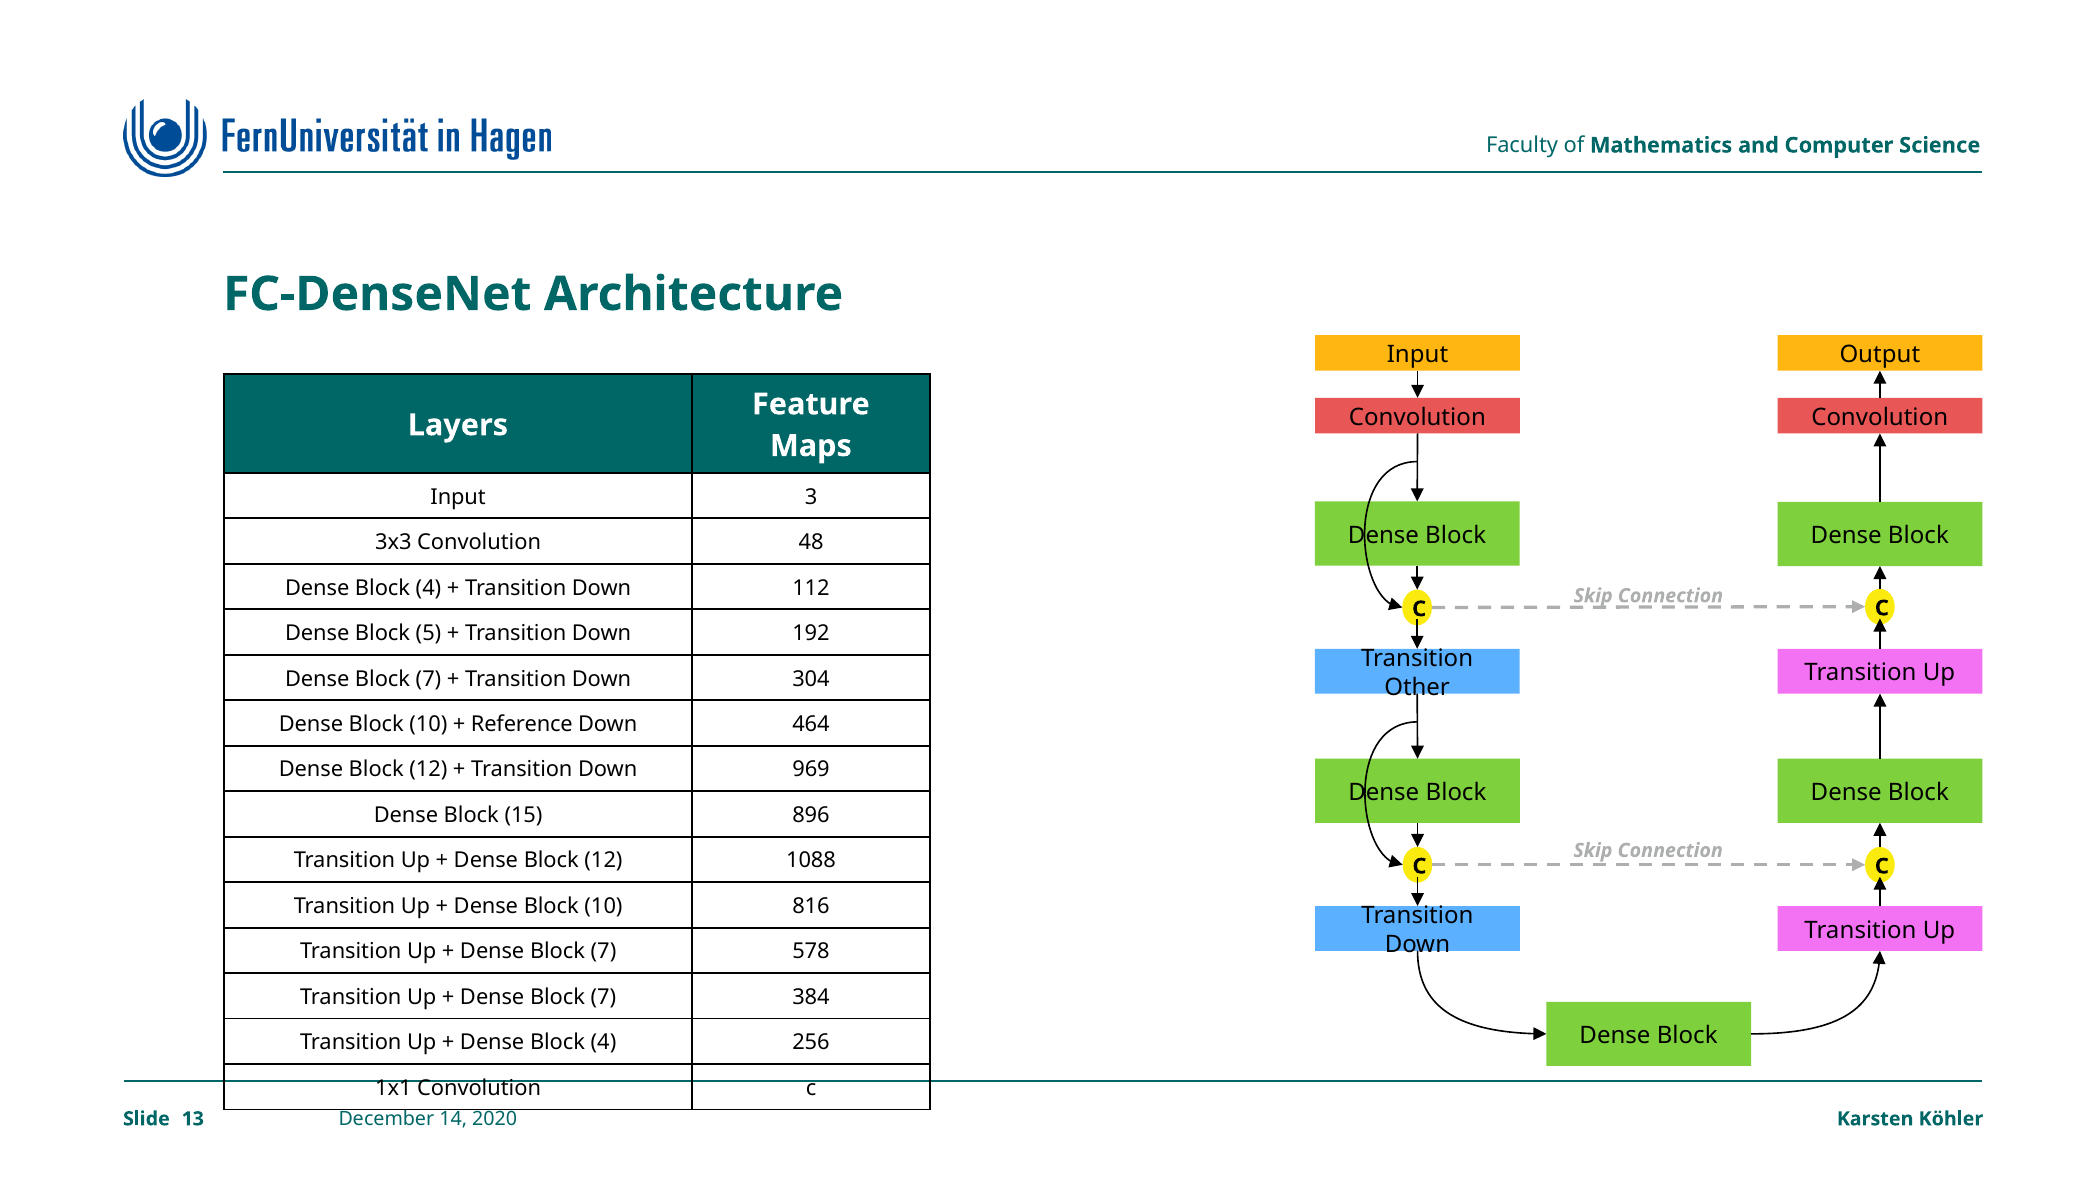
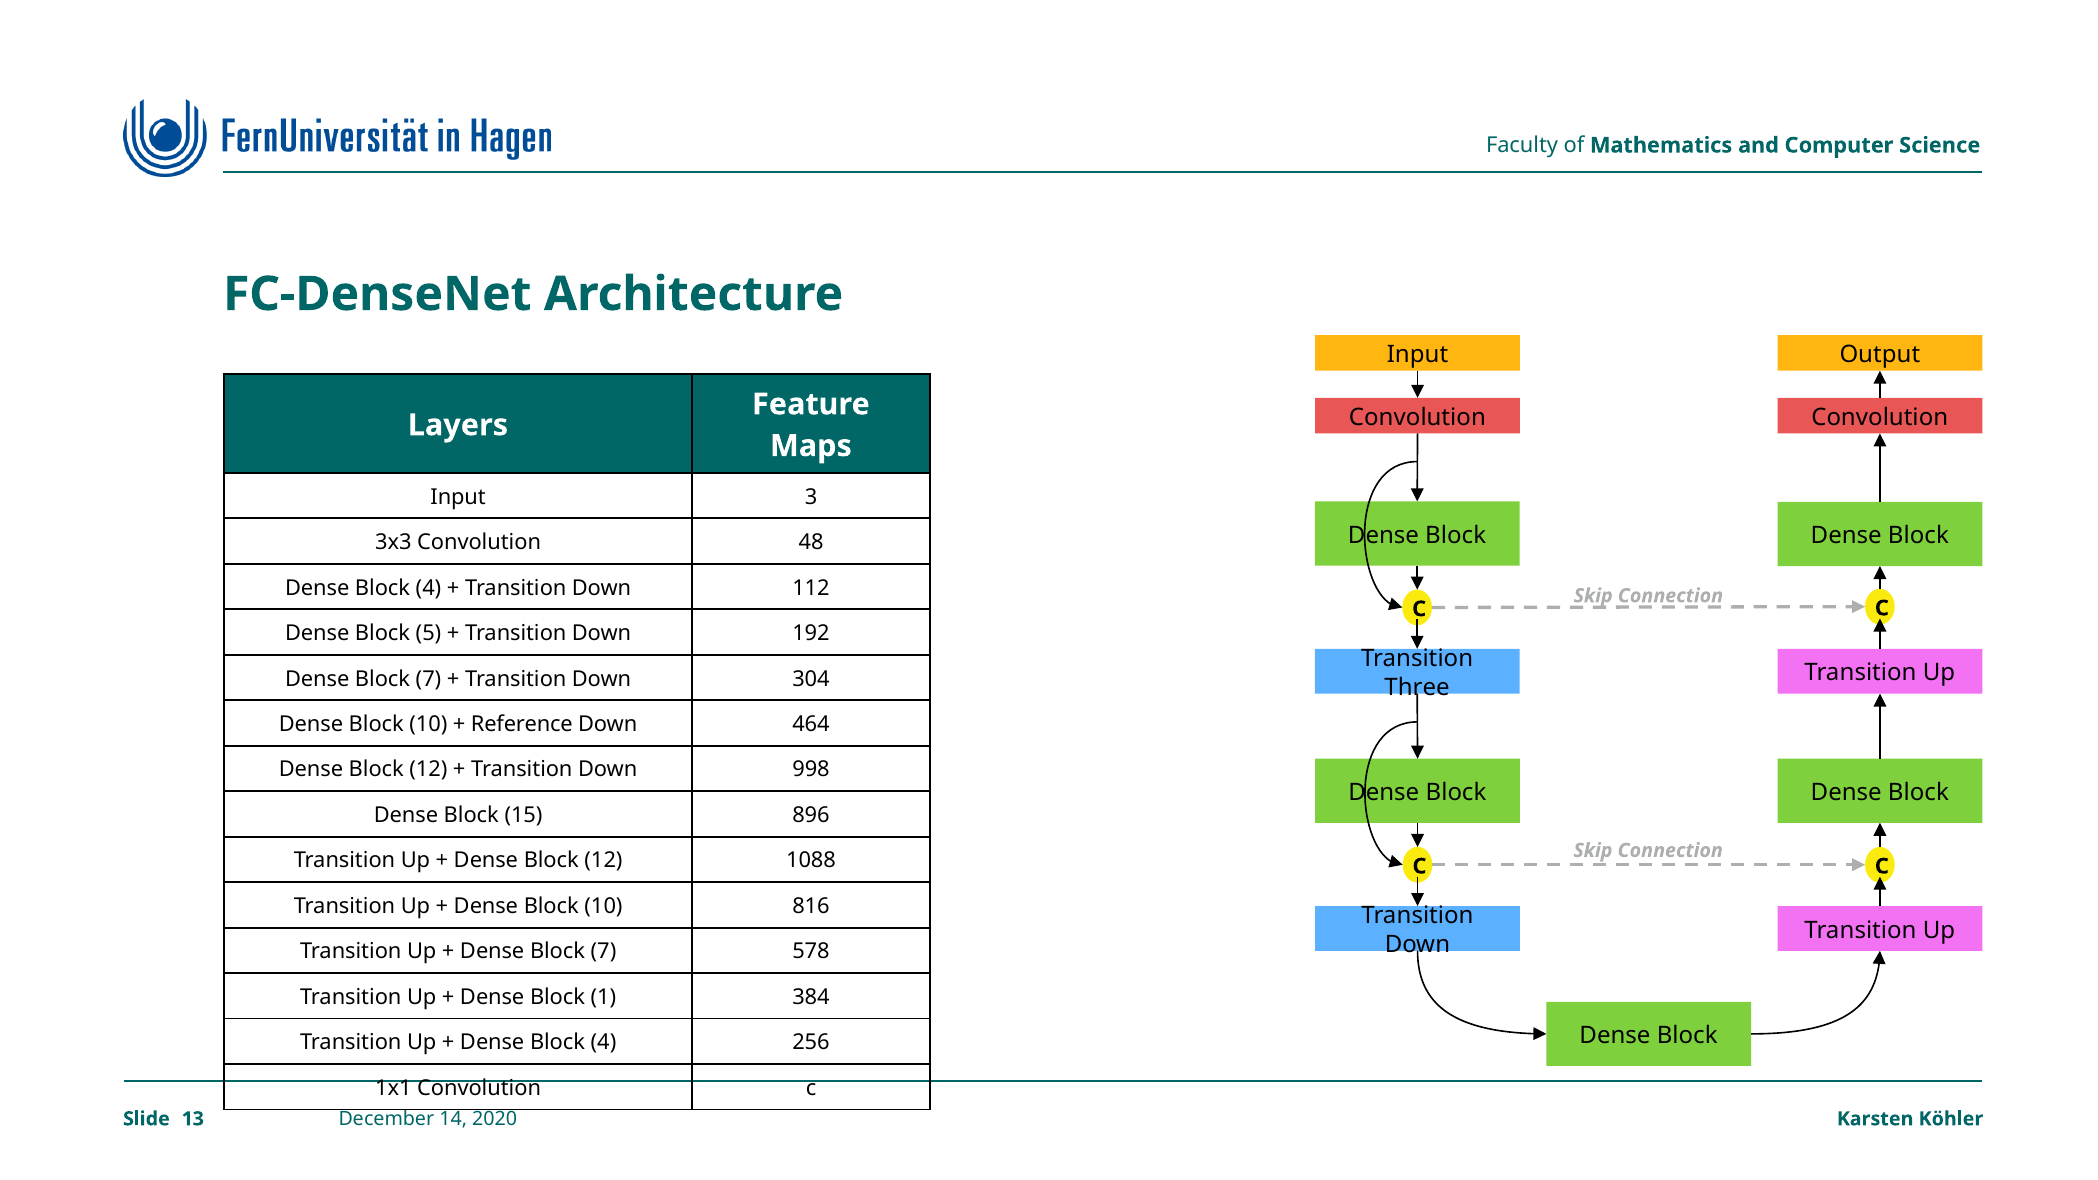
Other: Other -> Three (1417, 687)
969: 969 -> 998 (811, 770)
7: 7 -> 1 (603, 997)
